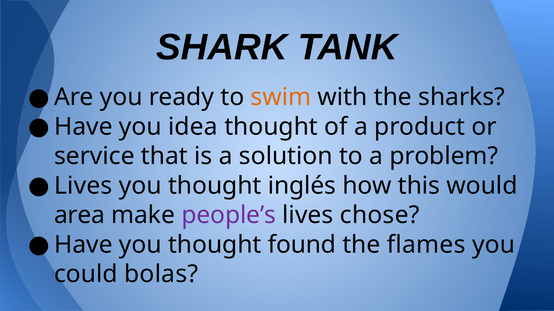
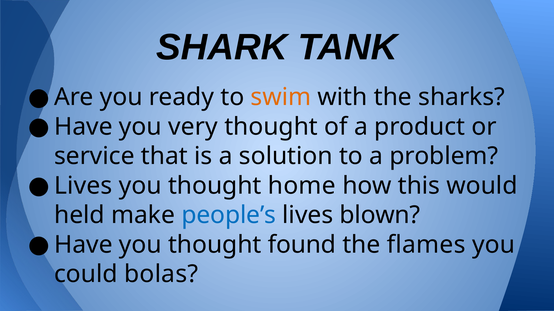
idea: idea -> very (193, 127)
inglés: inglés -> home (302, 186)
area: area -> held (79, 216)
people’s colour: purple -> blue (229, 216)
chose: chose -> blown (380, 216)
